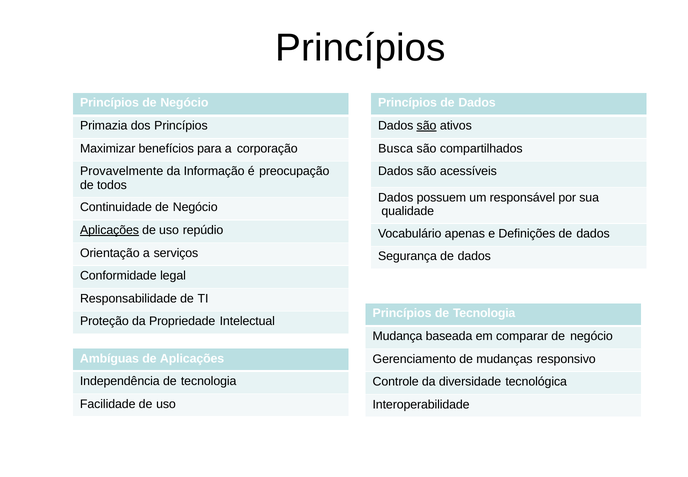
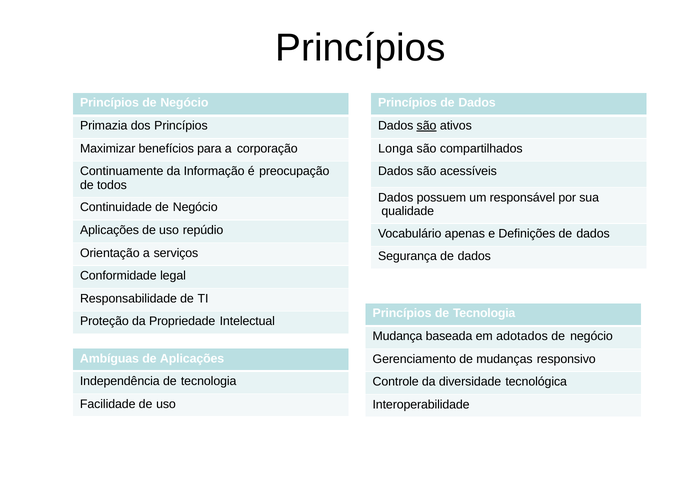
Busca: Busca -> Longa (396, 148)
Provavelmente: Provavelmente -> Continuamente (122, 171)
Aplicações underline: present -> none (110, 230)
comparar: comparar -> adotados (522, 336)
